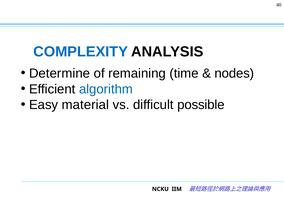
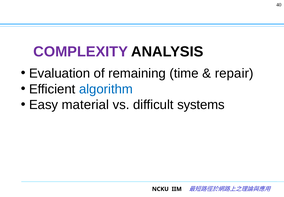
COMPLEXITY colour: blue -> purple (81, 52)
Determine: Determine -> Evaluation (60, 73)
nodes: nodes -> repair (234, 73)
possible: possible -> systems (201, 105)
